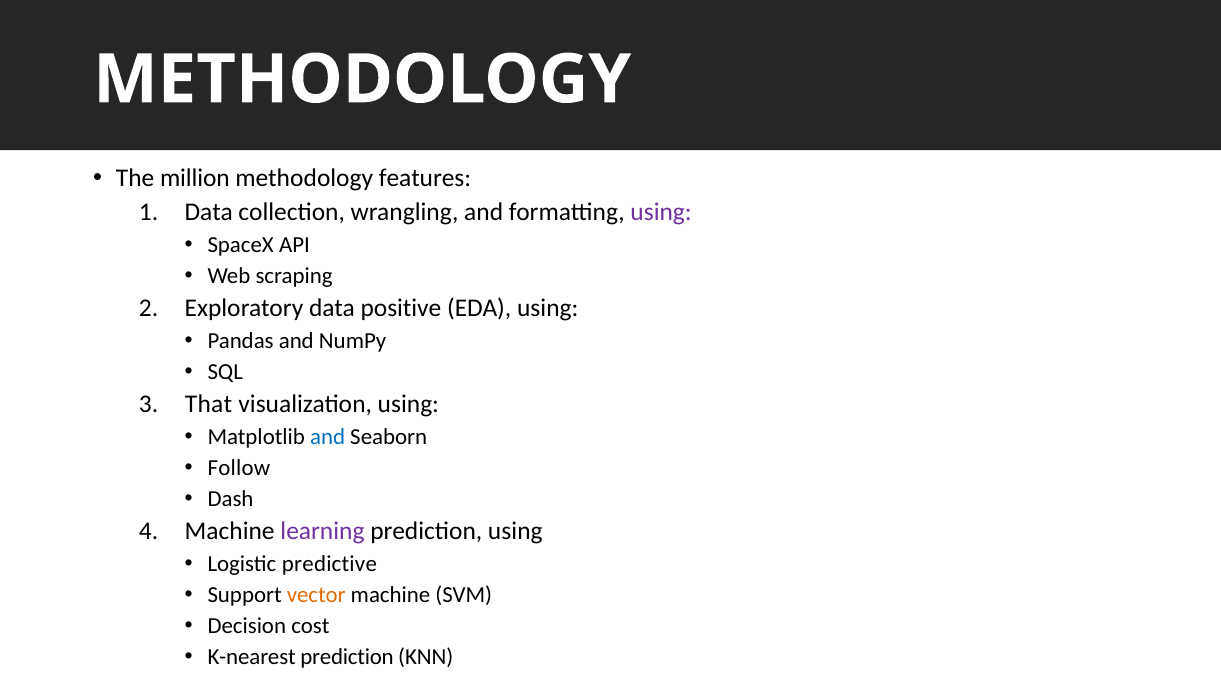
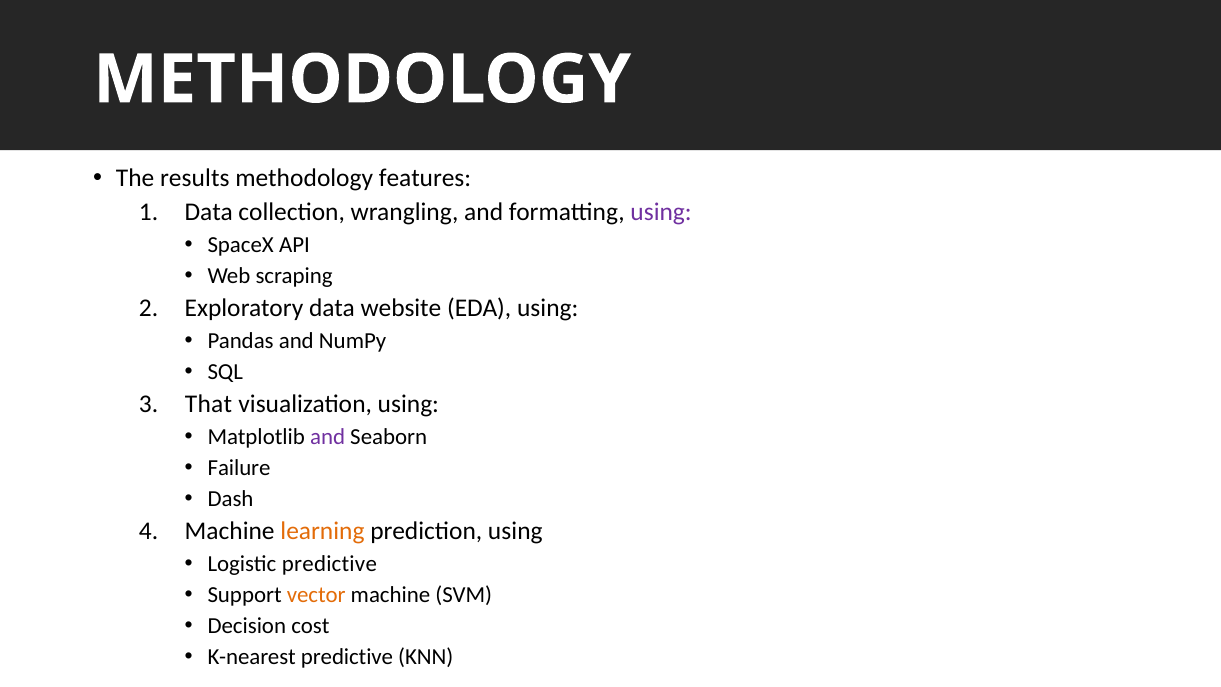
million: million -> results (195, 178)
positive: positive -> website (401, 308)
and colour: blue -> purple (328, 437)
Follow: Follow -> Failure (239, 468)
learning colour: purple -> orange (322, 531)
K-nearest prediction: prediction -> predictive (347, 657)
